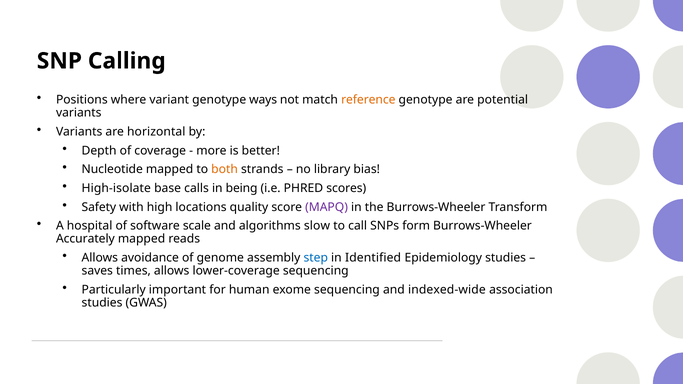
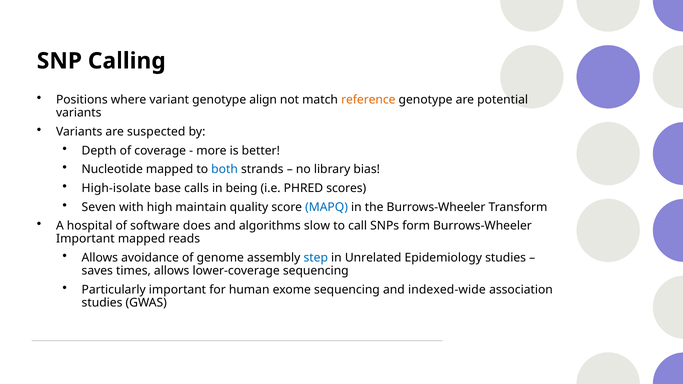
ways: ways -> align (263, 100)
horizontal: horizontal -> suspected (156, 132)
both colour: orange -> blue (225, 169)
Safety: Safety -> Seven (99, 207)
locations: locations -> maintain (201, 207)
MAPQ colour: purple -> blue (327, 207)
scale: scale -> does (197, 226)
Accurately: Accurately -> Important (85, 239)
Identified: Identified -> Unrelated (373, 258)
